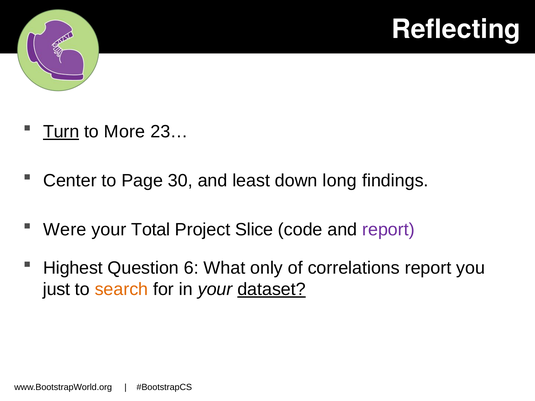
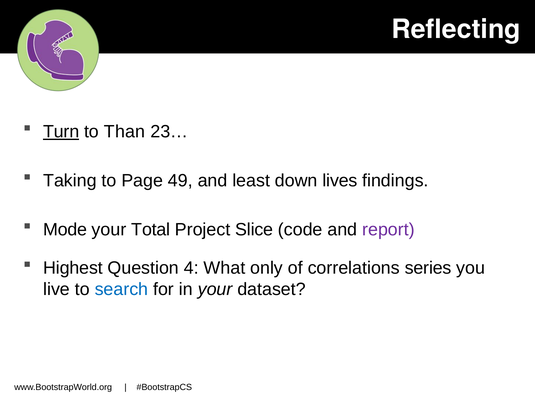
More: More -> Than (125, 132)
Center: Center -> Taking (70, 181)
30: 30 -> 49 (180, 181)
long: long -> lives (340, 181)
Were: Were -> Mode (65, 230)
6: 6 -> 4 (191, 268)
correlations report: report -> series (428, 268)
just: just -> live (57, 290)
search colour: orange -> blue (121, 290)
dataset underline: present -> none (272, 290)
